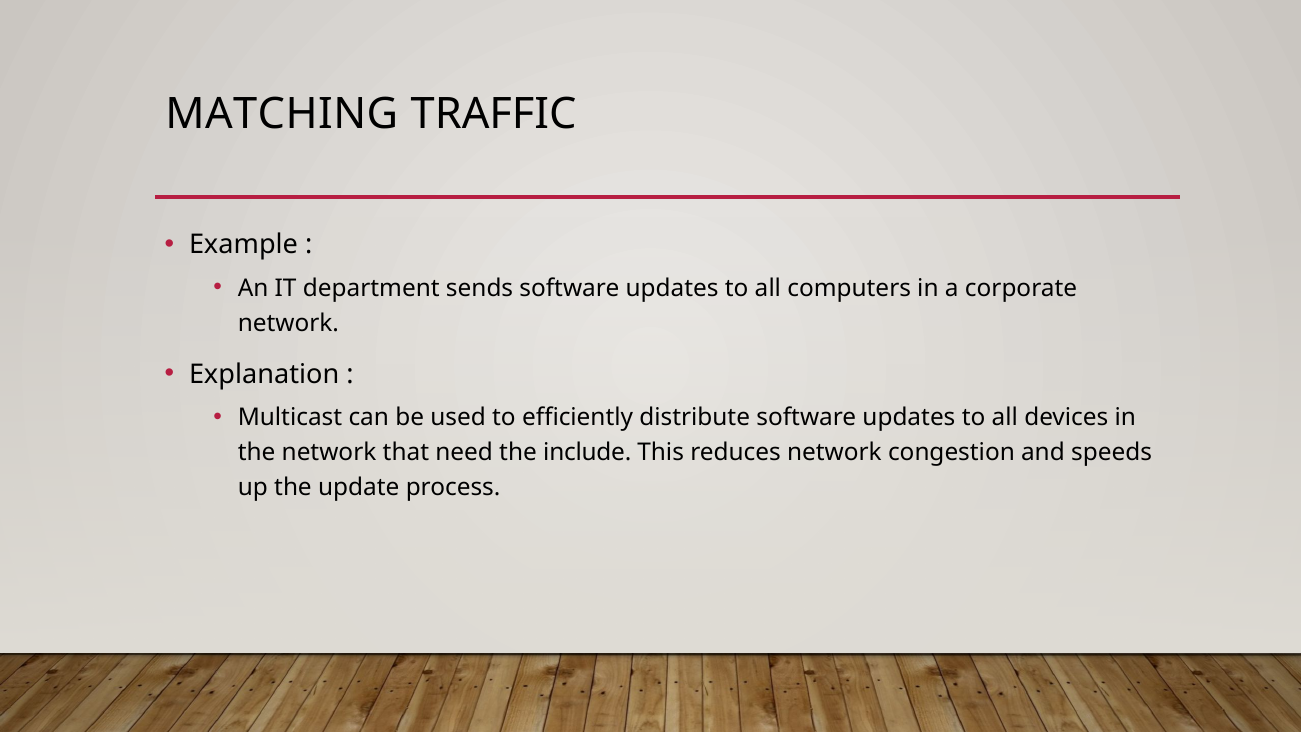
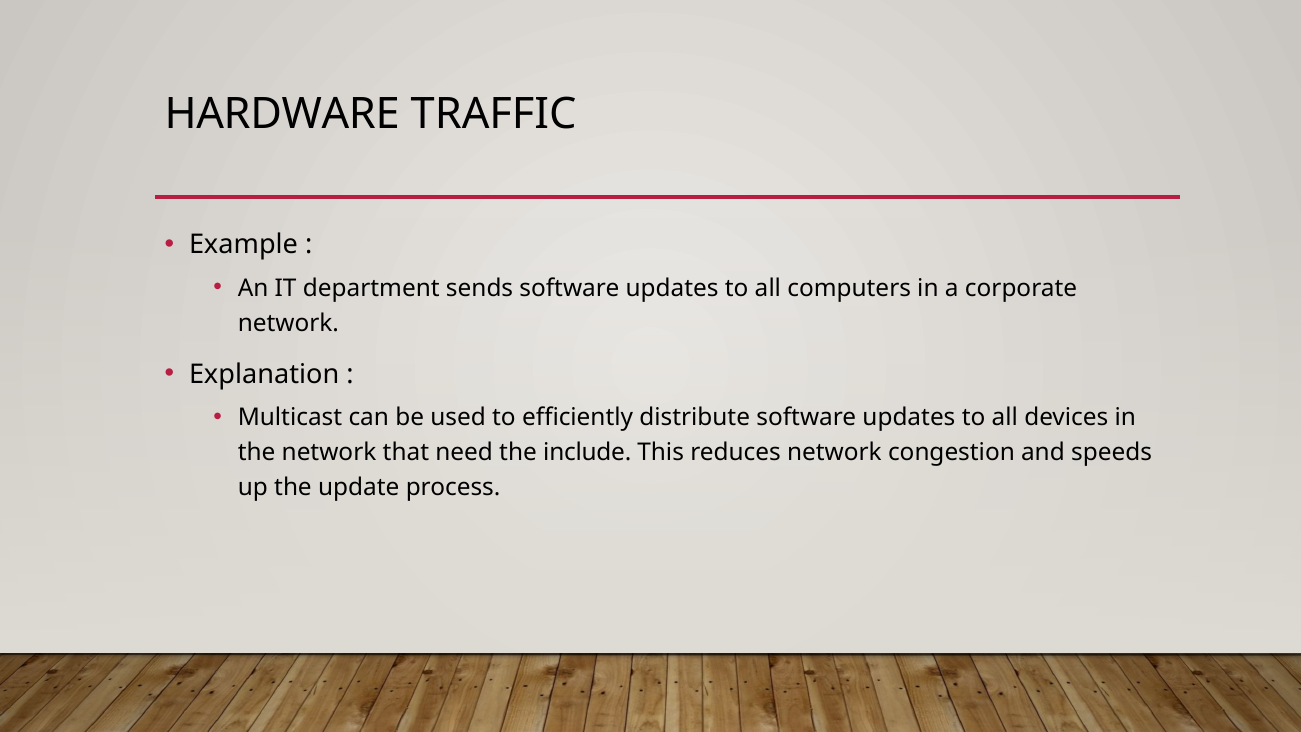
MATCHING: MATCHING -> HARDWARE (282, 114)
